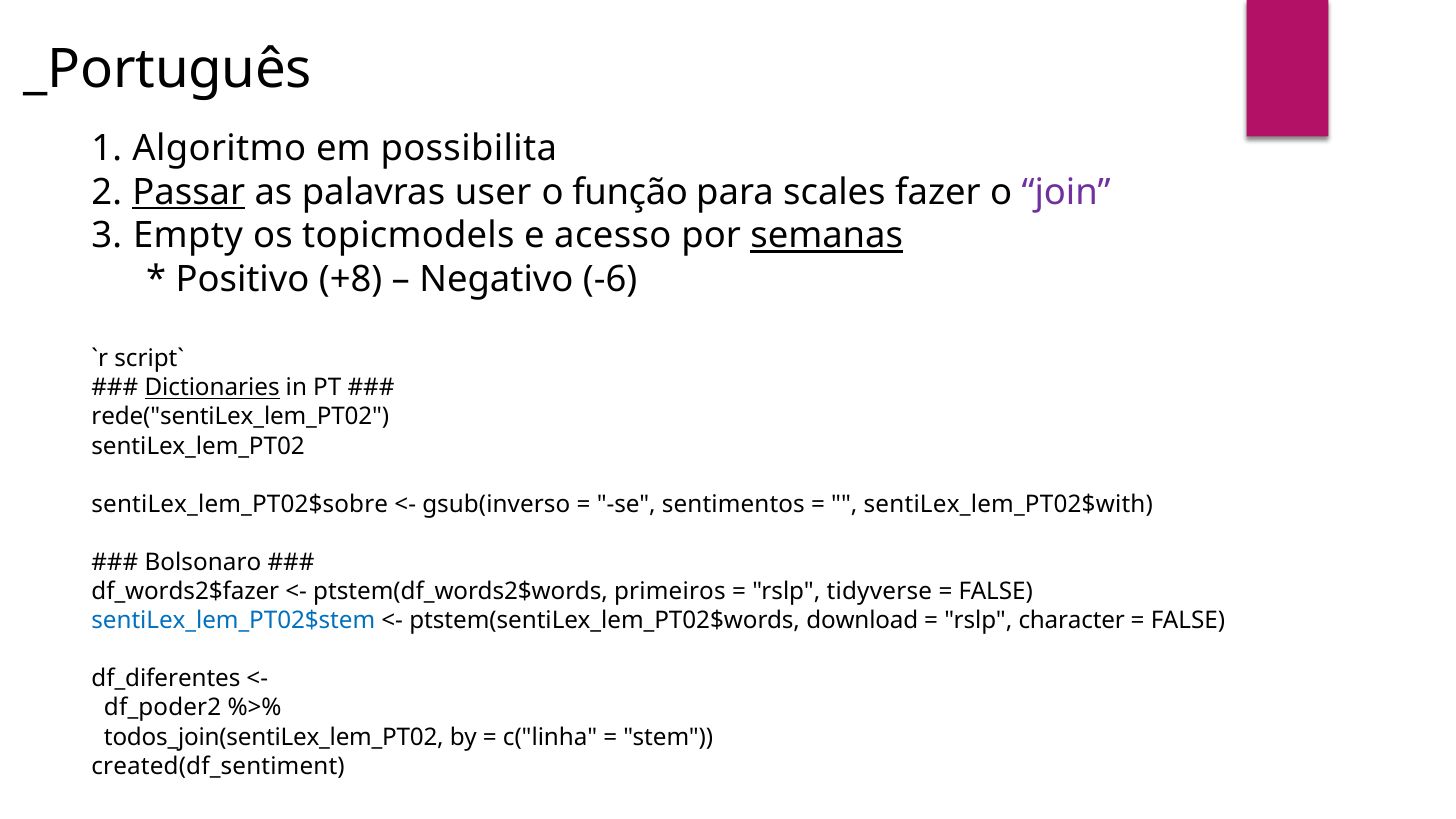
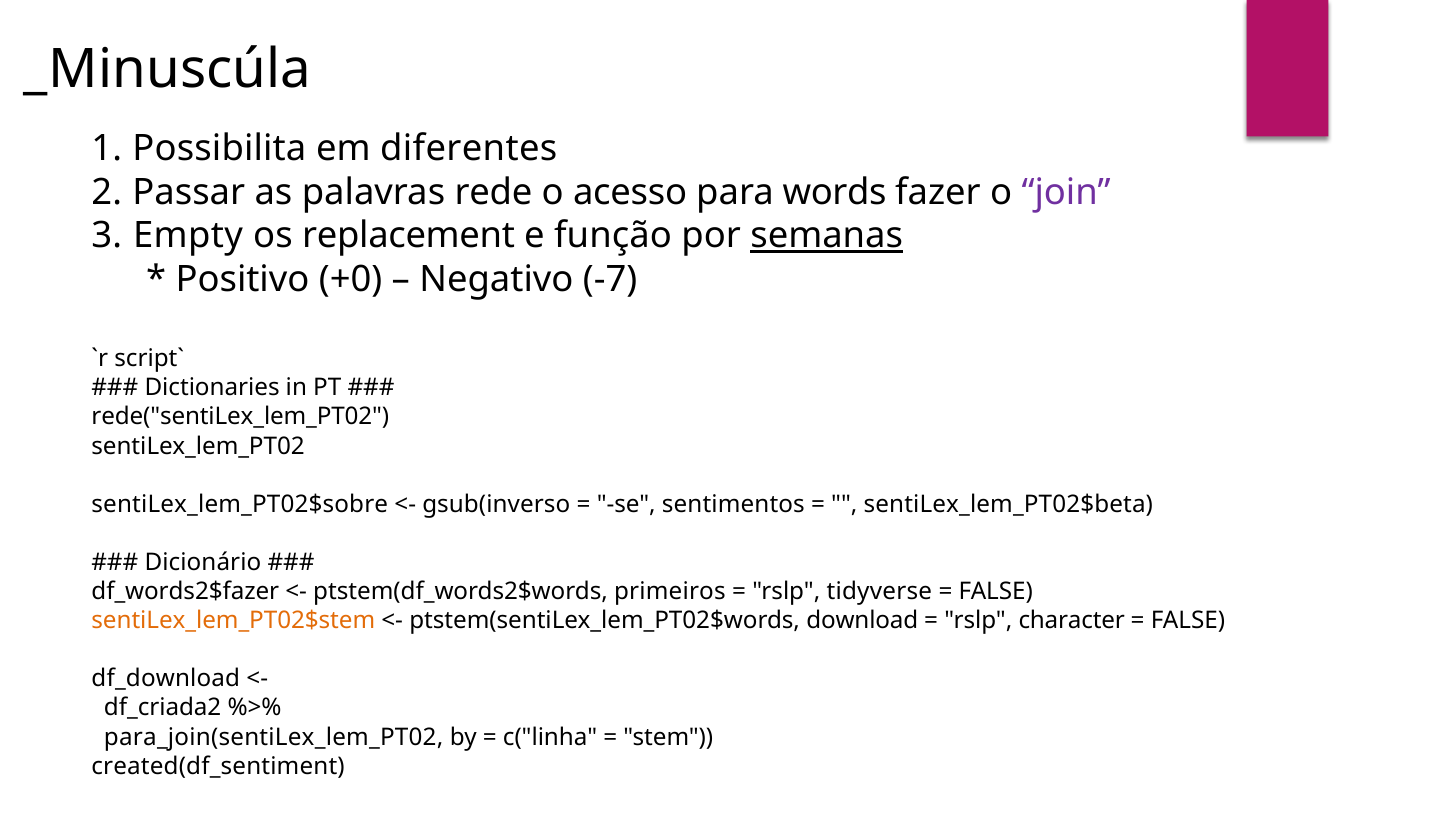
_Português: _Português -> _Minuscúla (168, 70)
Algoritmo: Algoritmo -> Possibilita (219, 148)
possibilita: possibilita -> diferentes (469, 148)
Passar underline: present -> none (189, 192)
user: user -> rede (493, 192)
função: função -> acesso (630, 192)
scales: scales -> words (835, 192)
topicmodels: topicmodels -> replacement (409, 236)
acesso: acesso -> função (613, 236)
+8: +8 -> +0 (351, 280)
-6: -6 -> -7 (610, 280)
Dictionaries underline: present -> none (212, 388)
sentiLex_lem_PT02$with: sentiLex_lem_PT02$with -> sentiLex_lem_PT02$beta (1008, 504)
Bolsonaro: Bolsonaro -> Dicionário (203, 562)
sentiLex_lem_PT02$stem colour: blue -> orange (233, 621)
df_diferentes: df_diferentes -> df_download (166, 679)
df_poder2: df_poder2 -> df_criada2 (163, 708)
todos_join(sentiLex_lem_PT02: todos_join(sentiLex_lem_PT02 -> para_join(sentiLex_lem_PT02 (274, 737)
